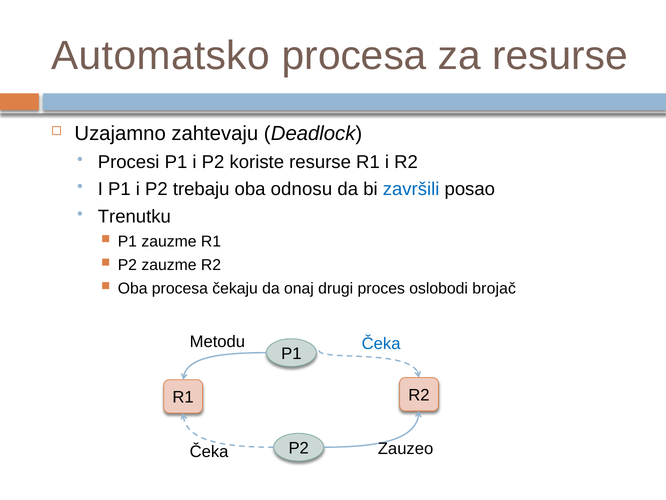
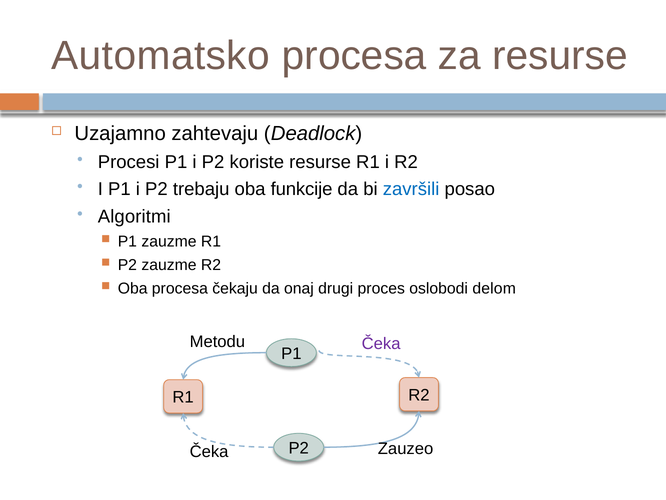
odnosu: odnosu -> funkcije (302, 189)
Trenutku: Trenutku -> Algoritmi (134, 216)
brojač: brojač -> delom (494, 288)
Čeka colour: blue -> purple (381, 343)
